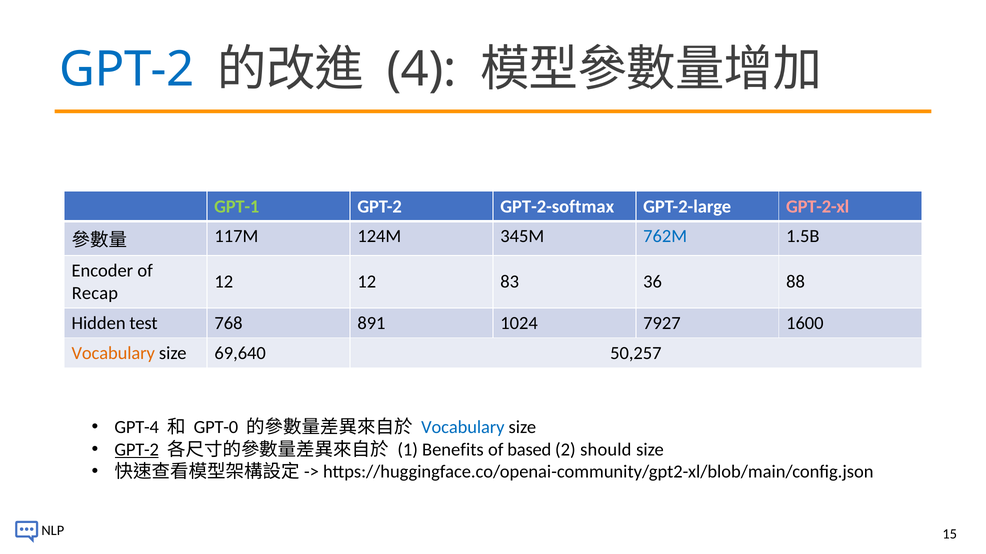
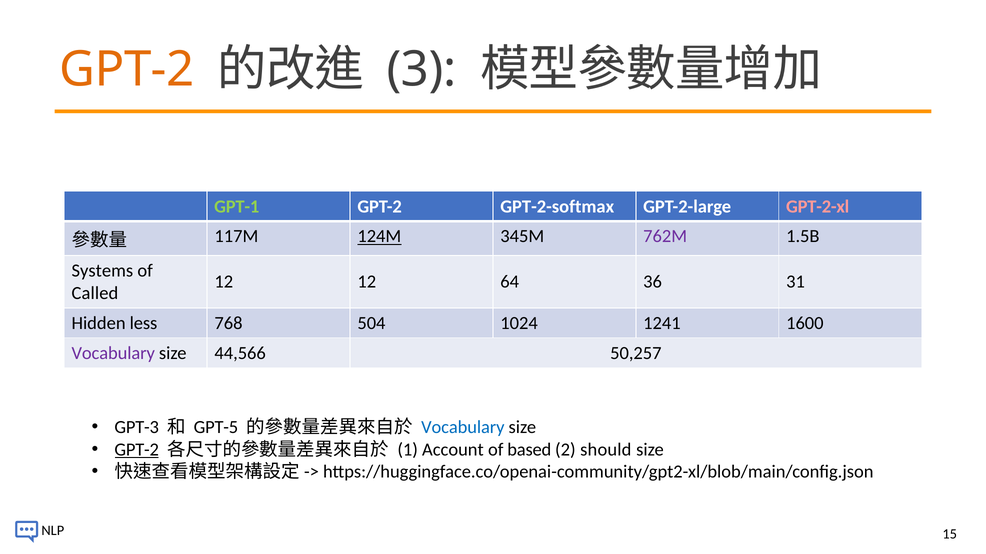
GPT-2 colour: blue -> orange (127, 69)
4: 4 -> 3 (421, 69)
124M underline: none -> present (379, 237)
762M colour: blue -> purple (665, 237)
Encoder: Encoder -> Systems (102, 271)
83: 83 -> 64 (510, 282)
88: 88 -> 31 (796, 282)
Recap: Recap -> Called (95, 293)
test: test -> less (143, 323)
891: 891 -> 504 (371, 323)
7927: 7927 -> 1241 (662, 323)
Vocabulary colour: orange -> purple (113, 353)
69,640: 69,640 -> 44,566 (240, 353)
GPT-4: GPT-4 -> GPT-3 (137, 428)
GPT-0: GPT-0 -> GPT-5 (216, 428)
Benefits: Benefits -> Account (453, 450)
